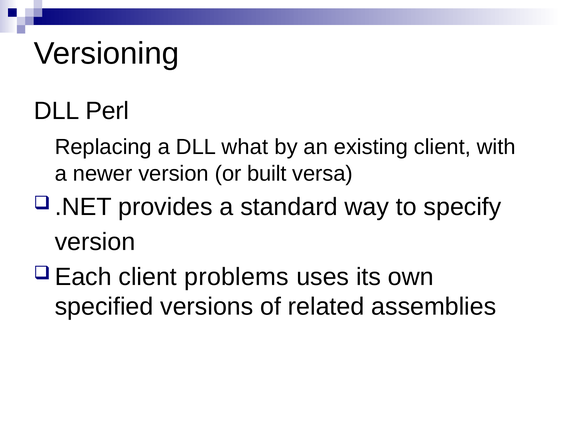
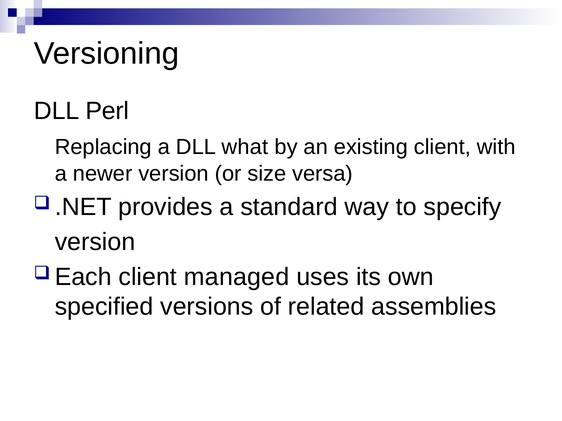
built: built -> size (267, 174)
problems: problems -> managed (237, 277)
